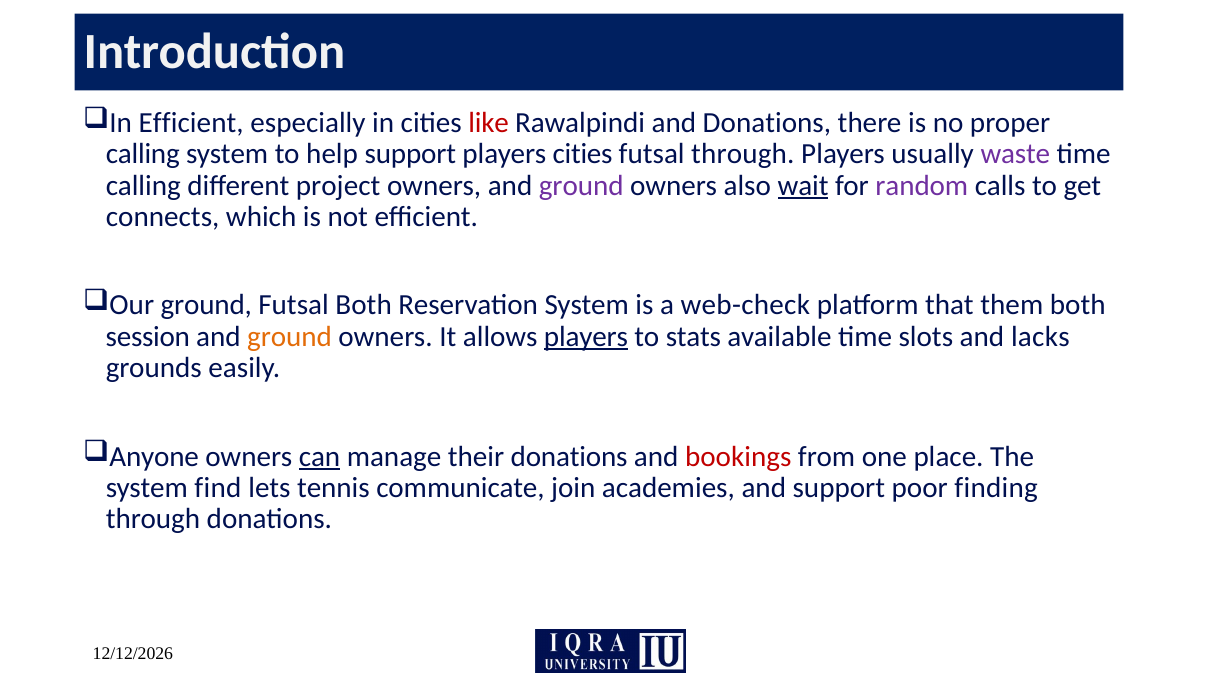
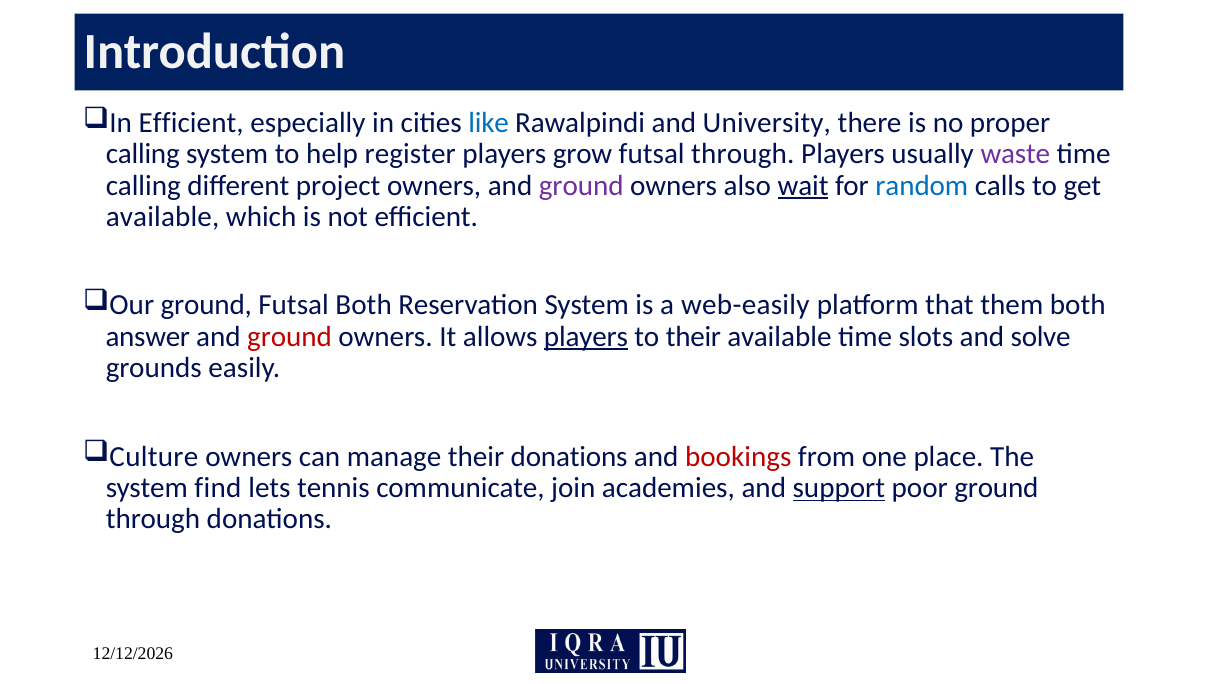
like colour: red -> blue (489, 123)
and Donations: Donations -> University (767, 123)
help support: support -> register (410, 154)
players cities: cities -> grow (583, 154)
random colour: purple -> blue (922, 186)
connects: connects -> available (163, 217)
web-check: web-check -> web-easily (745, 305)
session: session -> answer (148, 337)
ground colour: orange -> red (290, 337)
to stats: stats -> their (693, 337)
lacks: lacks -> solve (1041, 337)
Anyone: Anyone -> Culture (154, 456)
can underline: present -> none (320, 456)
support underline: none -> present (839, 488)
poor finding: finding -> ground (996, 488)
